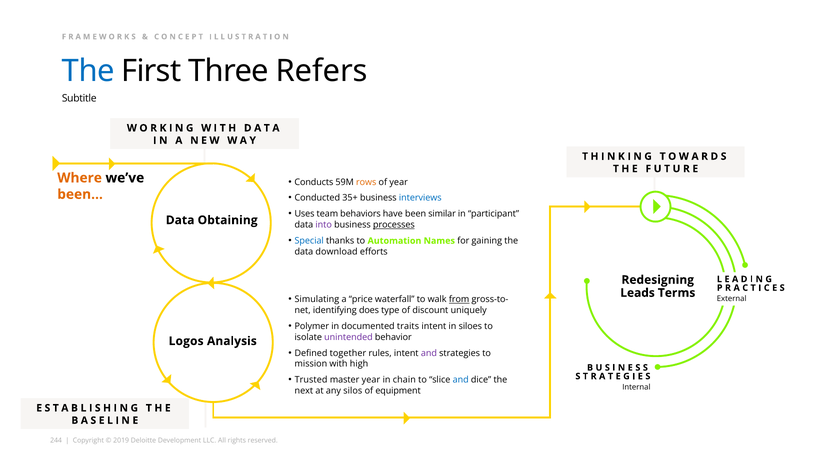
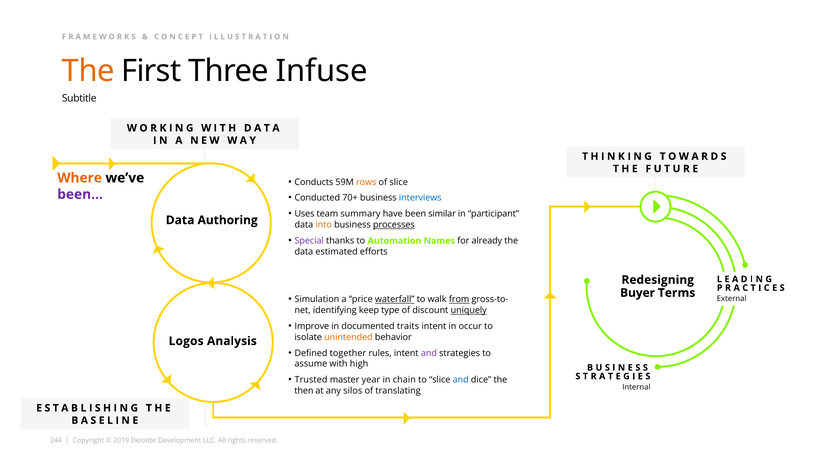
The colour: blue -> orange (88, 71)
Refers: Refers -> Infuse (322, 71)
of year: year -> slice (399, 182)
been… colour: orange -> purple (80, 194)
35+: 35+ -> 70+ (350, 198)
behaviors: behaviors -> summary (360, 214)
Obtaining: Obtaining -> Authoring (228, 220)
into colour: purple -> orange (324, 225)
Special colour: blue -> purple (309, 241)
gaining: gaining -> already (487, 241)
download: download -> estimated (337, 252)
Leads: Leads -> Buyer (638, 293)
Simulating: Simulating -> Simulation (317, 300)
waterfall underline: none -> present (395, 300)
does: does -> keep (369, 310)
uniquely underline: none -> present (469, 310)
Polymer: Polymer -> Improve (312, 326)
siloes: siloes -> occur (470, 326)
unintended colour: purple -> orange (348, 337)
mission: mission -> assume (311, 364)
next: next -> then (304, 391)
equipment: equipment -> translating (398, 391)
